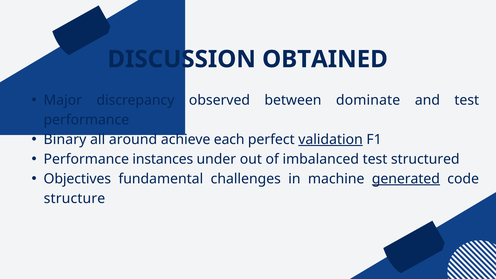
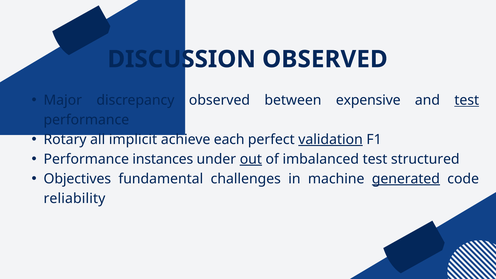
DISCUSSION OBTAINED: OBTAINED -> OBSERVED (325, 59)
dominate: dominate -> expensive (368, 100)
test underline: none -> present (467, 100)
Binary: Binary -> Rotary (65, 140)
around: around -> implicit (133, 140)
out underline: none -> present (251, 159)
structure: structure -> reliability (74, 198)
